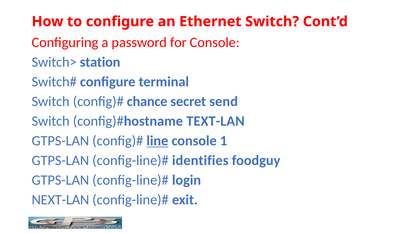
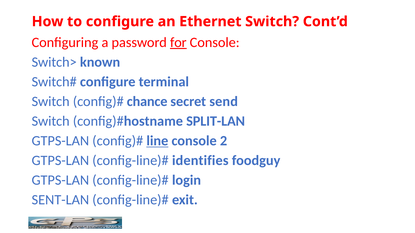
for underline: none -> present (178, 42)
station: station -> known (100, 62)
TEXT-LAN: TEXT-LAN -> SPLIT-LAN (216, 121)
1: 1 -> 2 (224, 141)
NEXT-LAN: NEXT-LAN -> SENT-LAN (60, 200)
